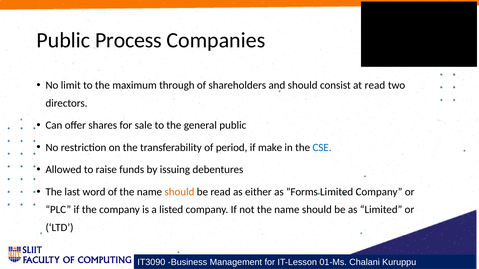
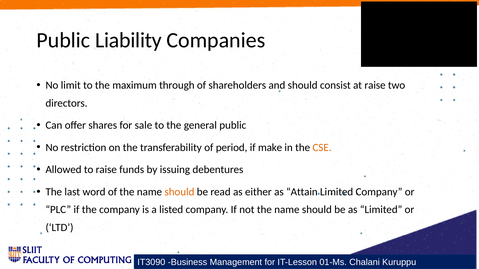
Process: Process -> Liability (128, 40)
at read: read -> raise (375, 85)
CSE colour: blue -> orange (322, 148)
Forms: Forms -> Attain (302, 192)
